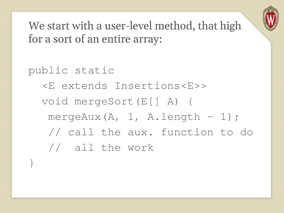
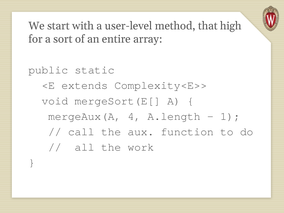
Insertions<E>>: Insertions<E>> -> Complexity<E>> (161, 85)
mergeAux(A 1: 1 -> 4 (134, 116)
